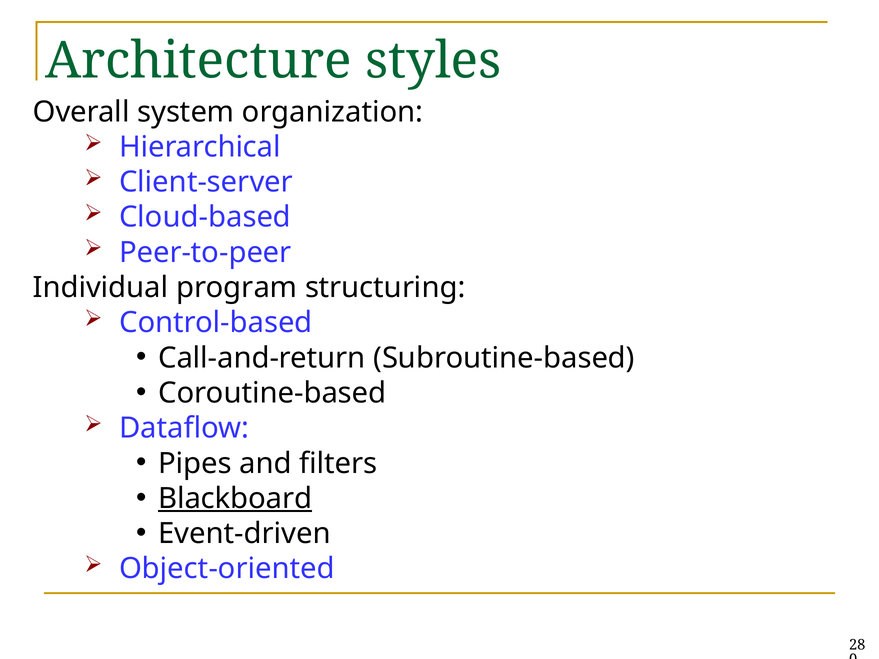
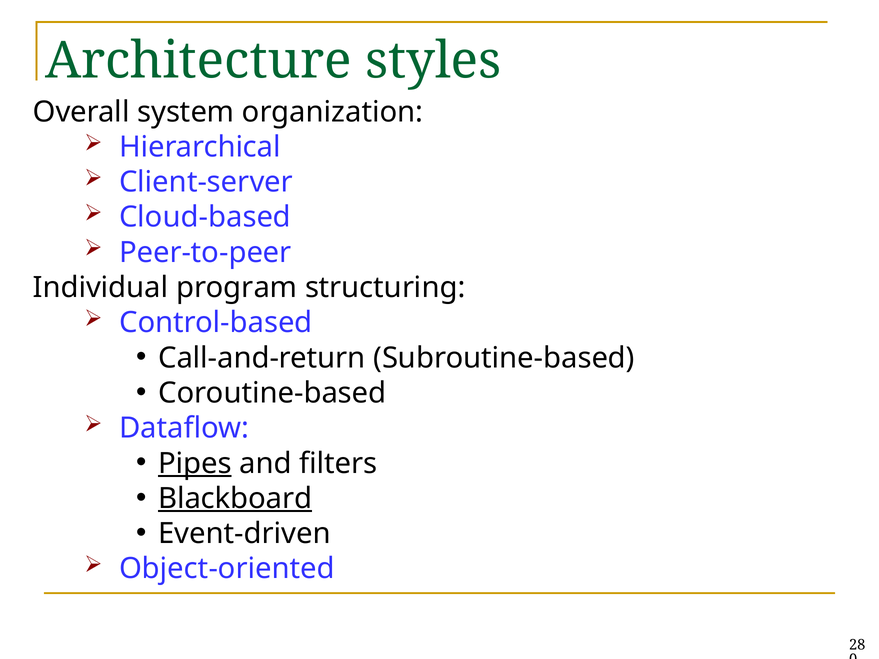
Pipes underline: none -> present (195, 464)
